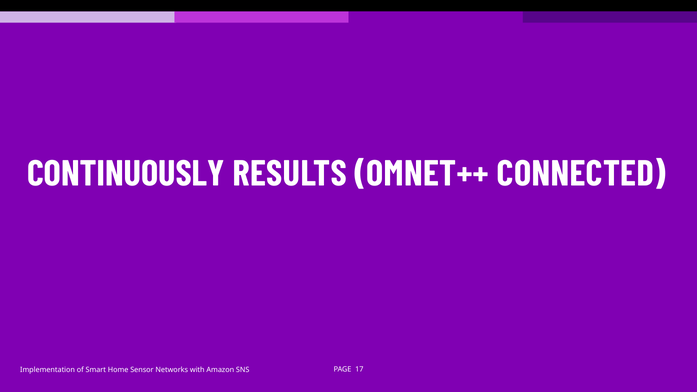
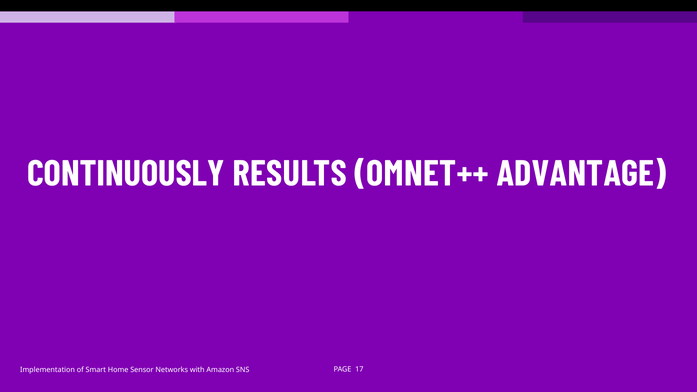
CONNECTED: CONNECTED -> ADVANTAGE (581, 174)
